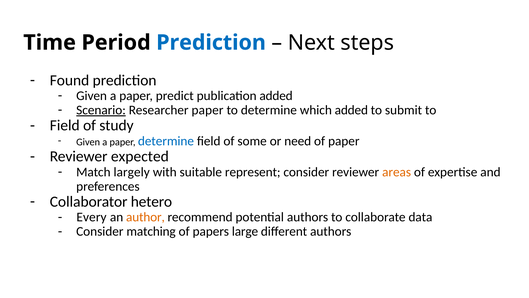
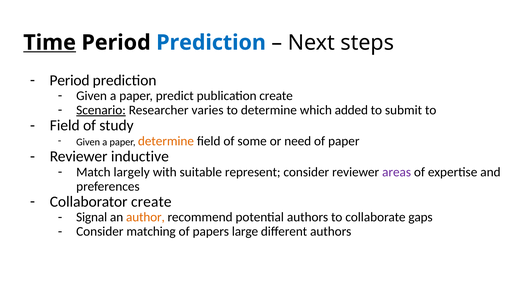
Time underline: none -> present (50, 43)
Found: Found -> Period (70, 80)
publication added: added -> create (276, 96)
Researcher paper: paper -> varies (208, 110)
determine colour: blue -> orange (166, 141)
expected: expected -> inductive (140, 156)
areas colour: orange -> purple (397, 172)
Collaborator hetero: hetero -> create (151, 201)
Every: Every -> Signal (92, 217)
data: data -> gaps (420, 217)
